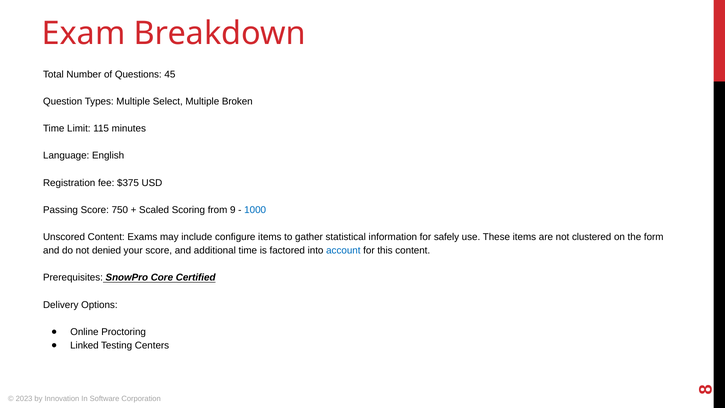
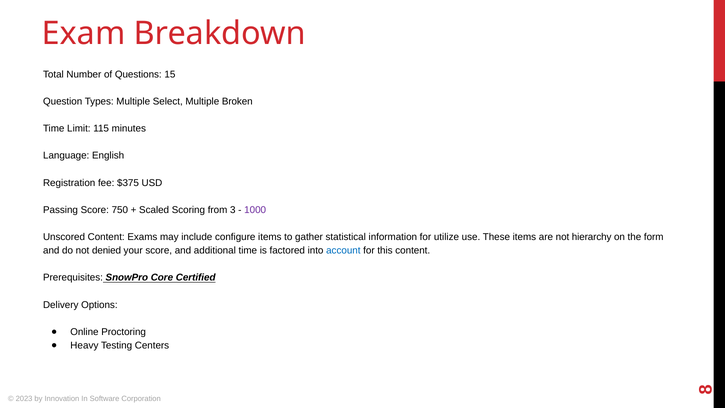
45: 45 -> 15 (170, 74)
9: 9 -> 3 (233, 210)
1000 colour: blue -> purple (255, 210)
safely: safely -> utilize (446, 237)
clustered: clustered -> hierarchy (592, 237)
Linked: Linked -> Heavy (84, 345)
